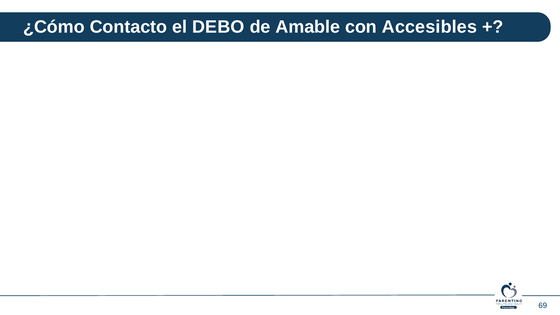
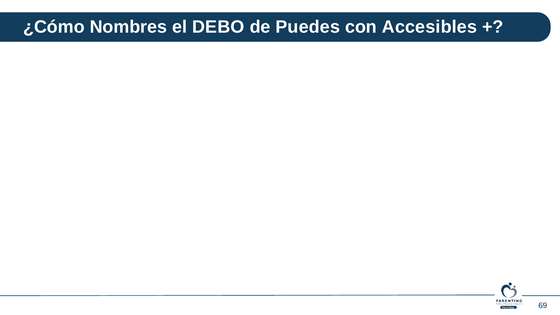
Contacto: Contacto -> Nombres (128, 27)
Amable: Amable -> Puedes (308, 27)
